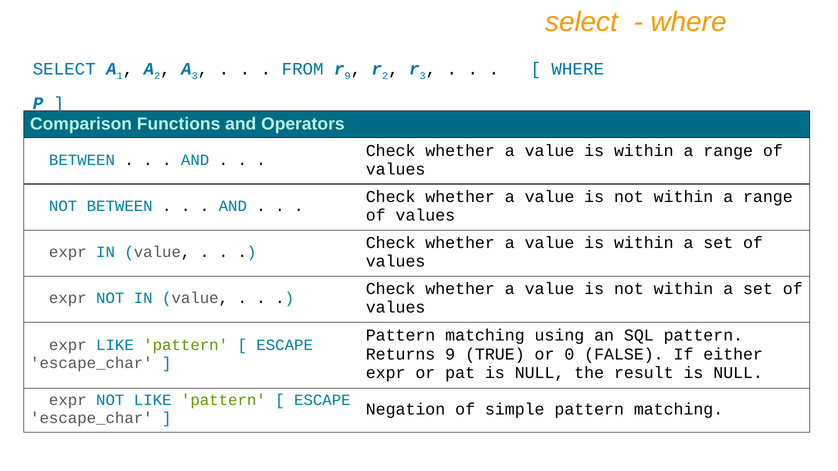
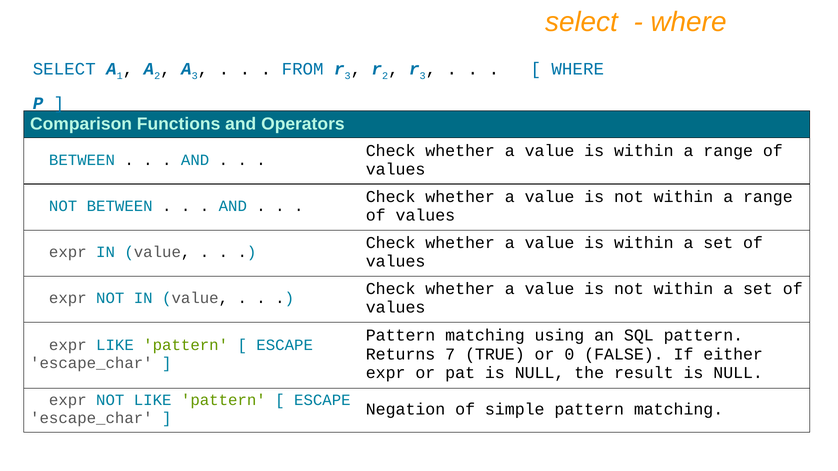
9: 9 -> 3 (348, 76)
Returns 9: 9 -> 7 (450, 354)
